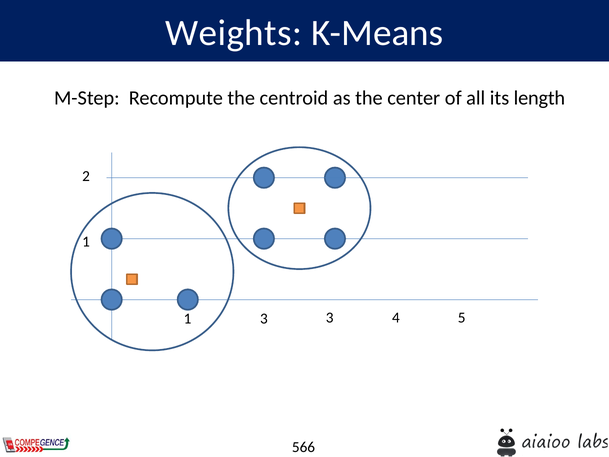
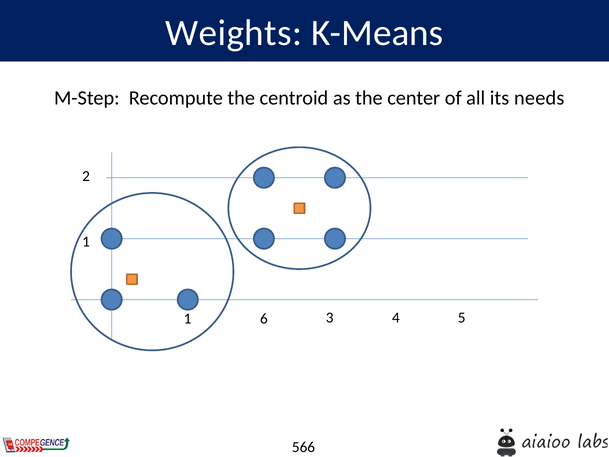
length: length -> needs (539, 98)
1 3: 3 -> 6 (264, 318)
